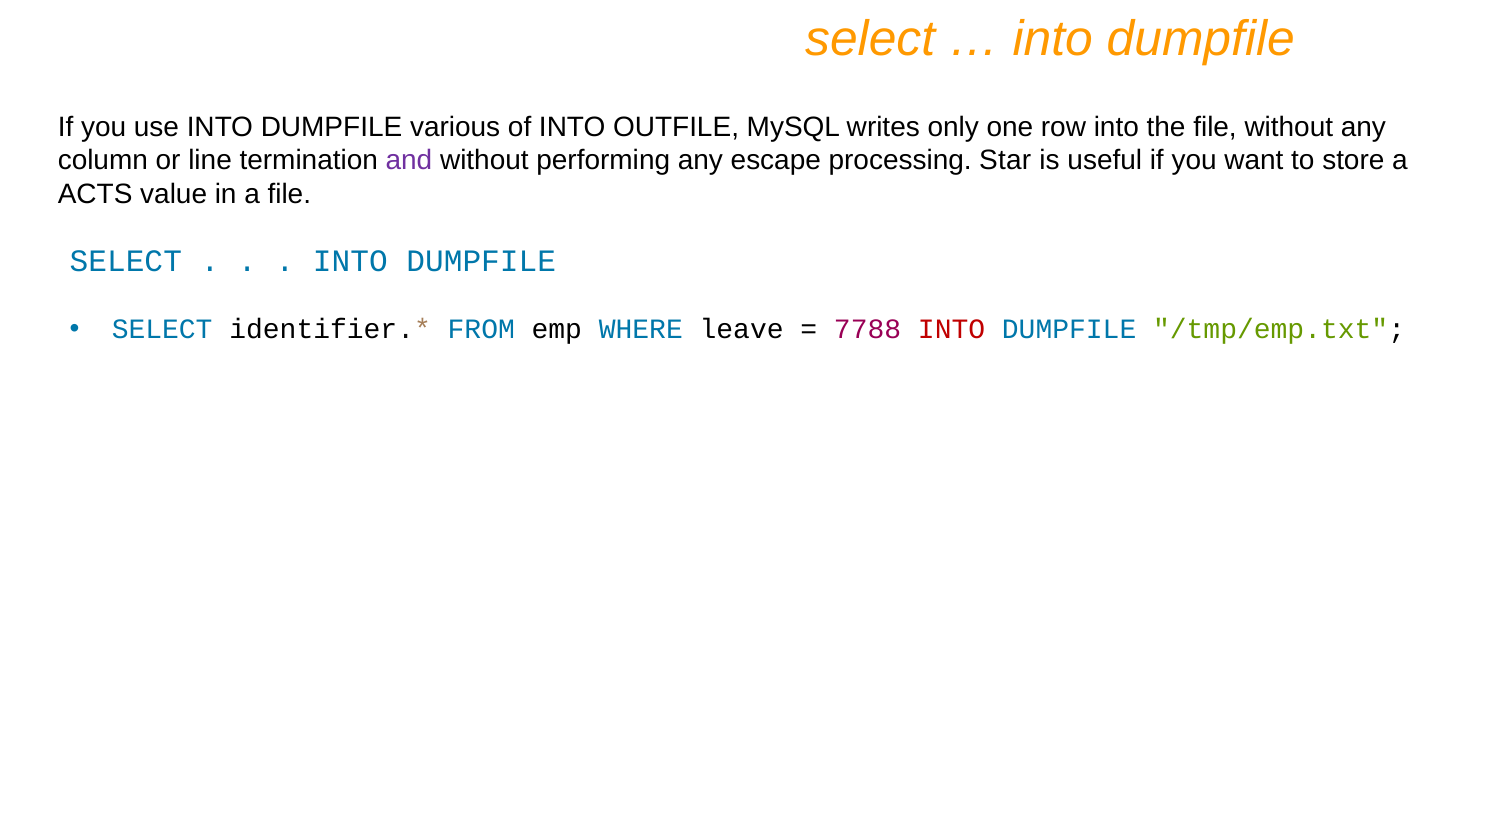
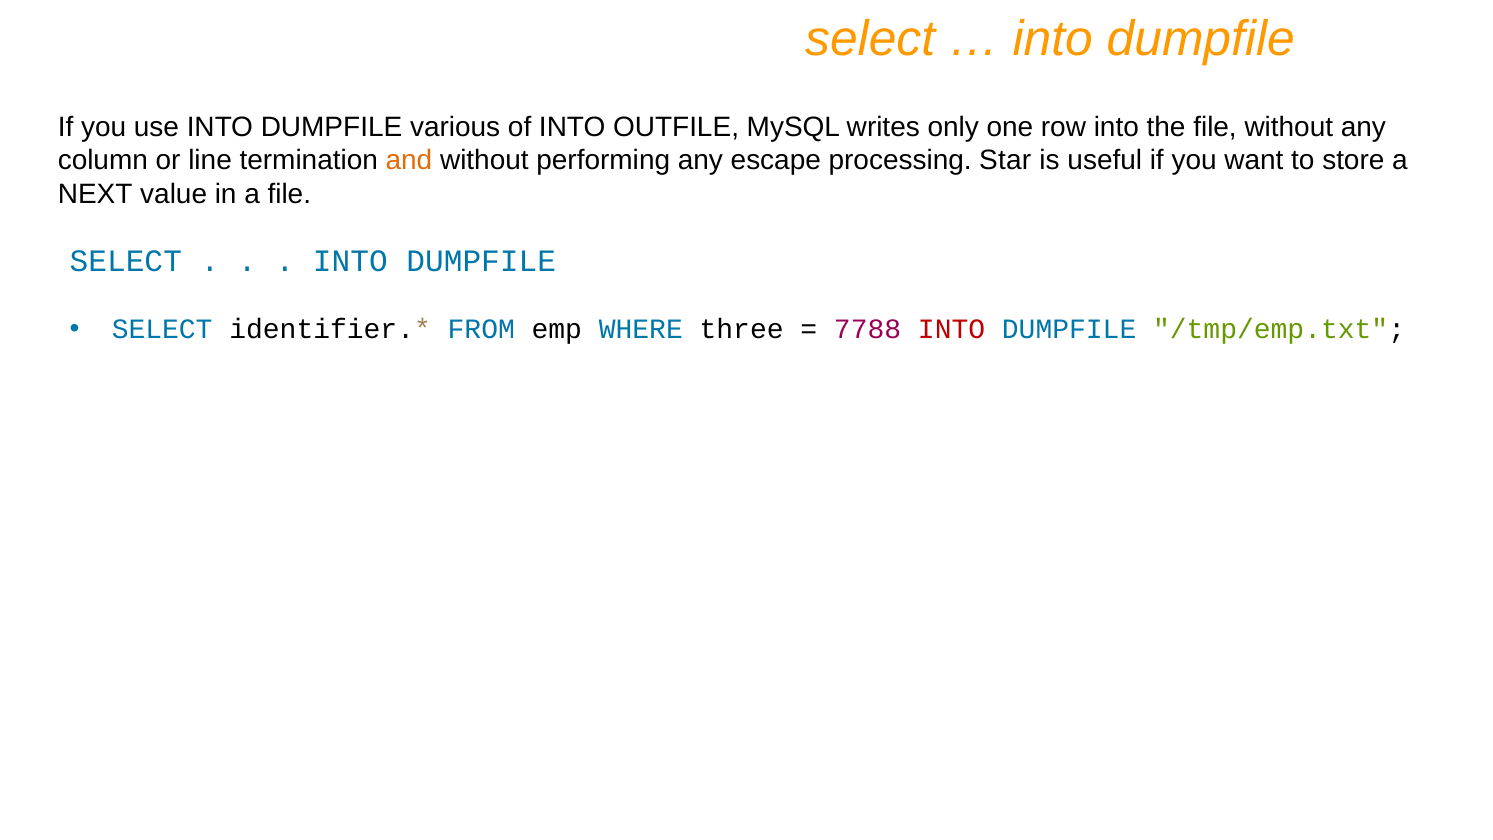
and colour: purple -> orange (409, 160)
ACTS: ACTS -> NEXT (95, 194)
leave: leave -> three (742, 329)
